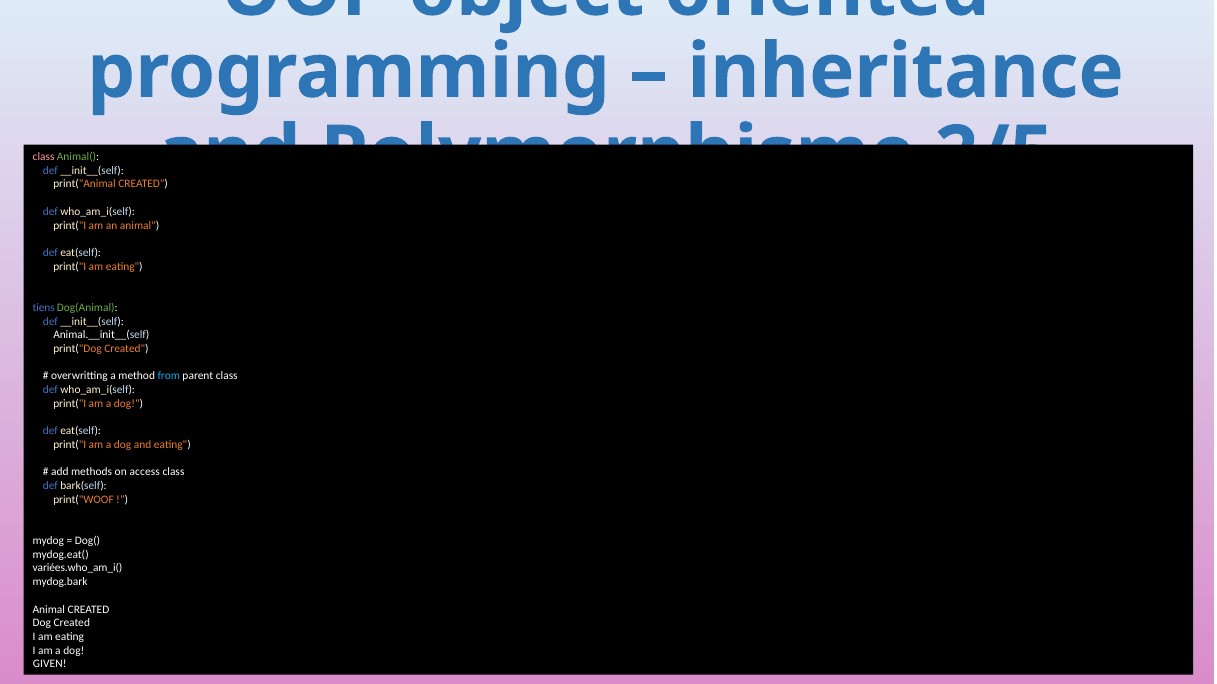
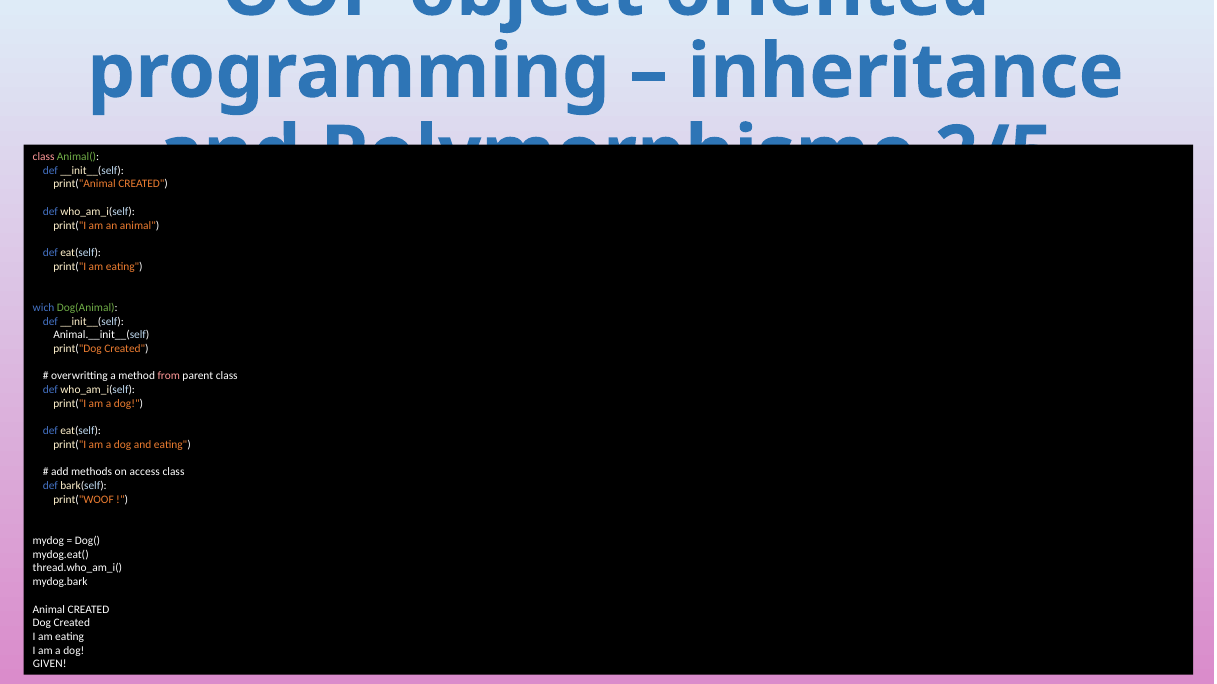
tiens: tiens -> wich (44, 308)
from colour: light blue -> pink (169, 376)
variées.who_am_i(: variées.who_am_i( -> thread.who_am_i( (77, 569)
